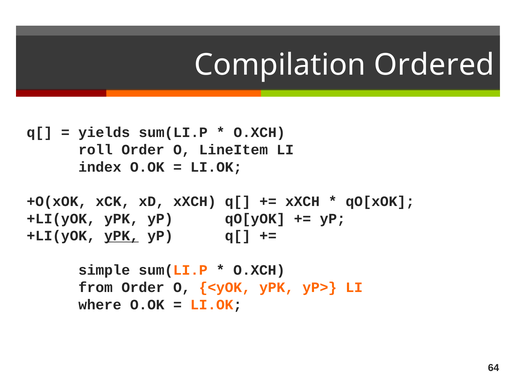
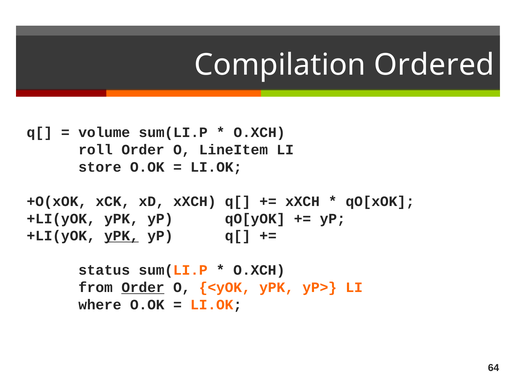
yields: yields -> volume (104, 133)
index: index -> store (100, 167)
simple: simple -> status (104, 270)
Order underline: none -> present (143, 287)
